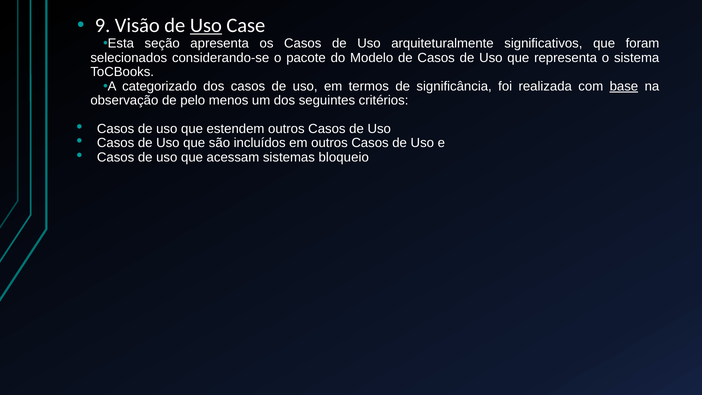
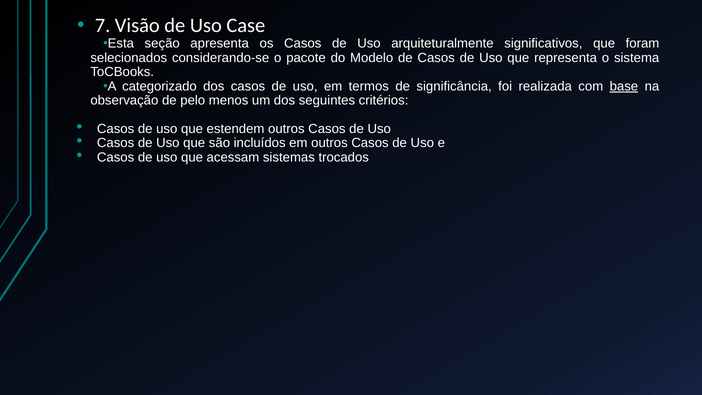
9: 9 -> 7 (103, 25)
Uso underline: present -> none (206, 25)
bloqueio: bloqueio -> trocados (344, 157)
